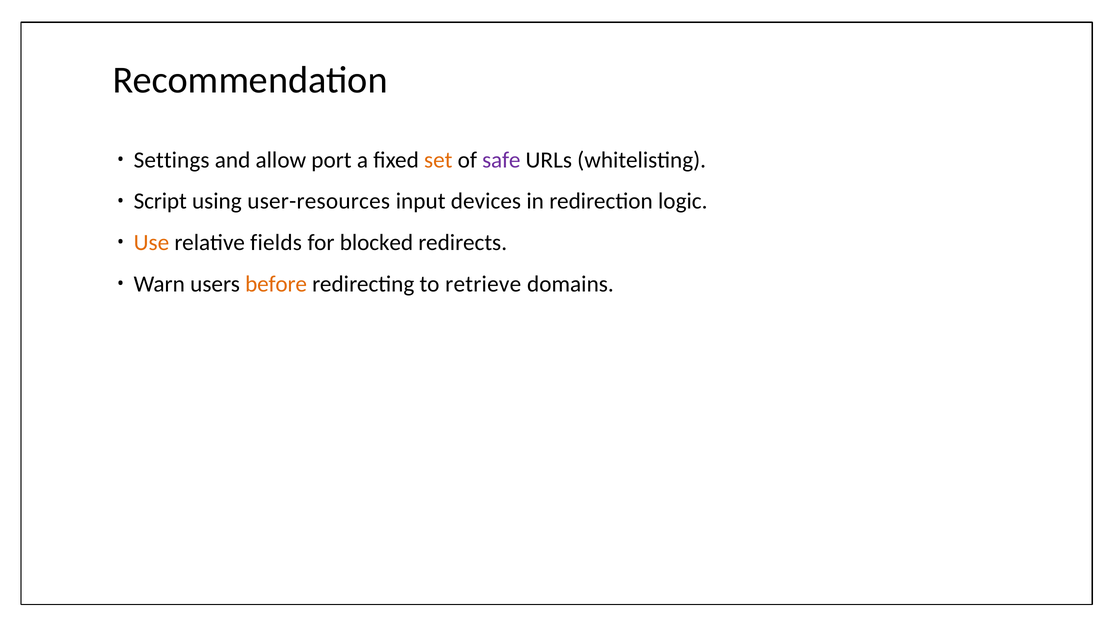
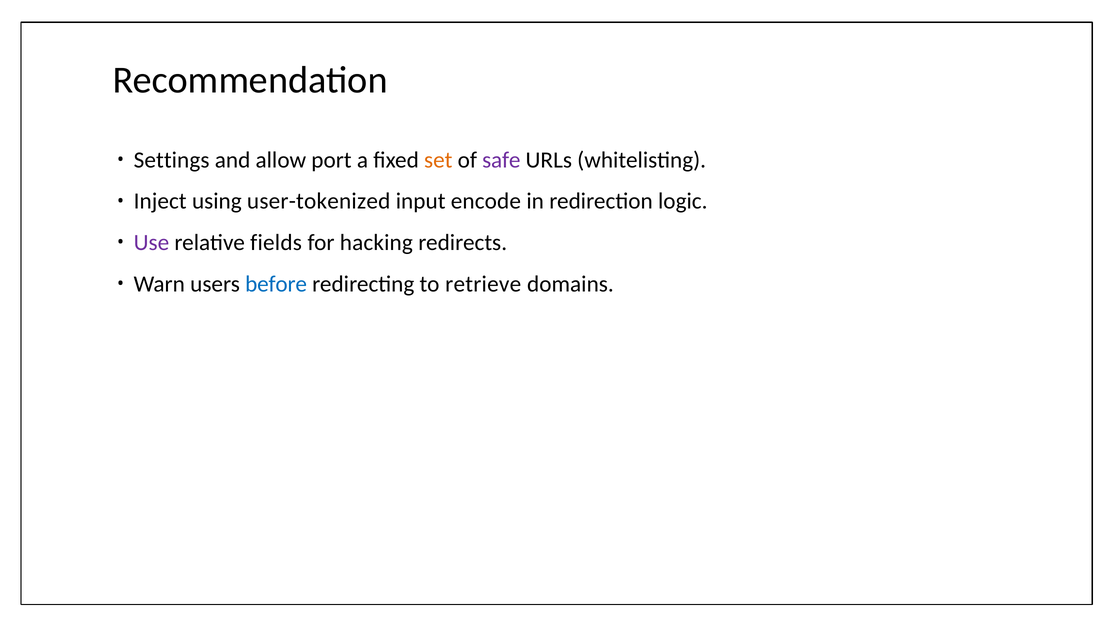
Script: Script -> Inject (160, 202)
user-resources: user-resources -> user-tokenized (319, 202)
devices: devices -> encode (486, 202)
Use colour: orange -> purple (151, 243)
blocked: blocked -> hacking (376, 243)
before colour: orange -> blue (276, 284)
